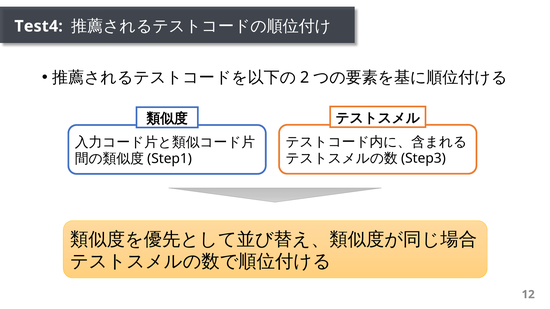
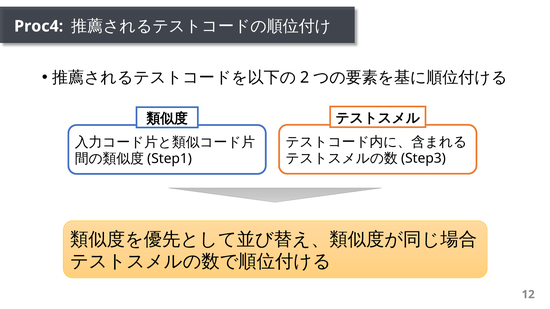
Test4: Test4 -> Proc4 (39, 26)
